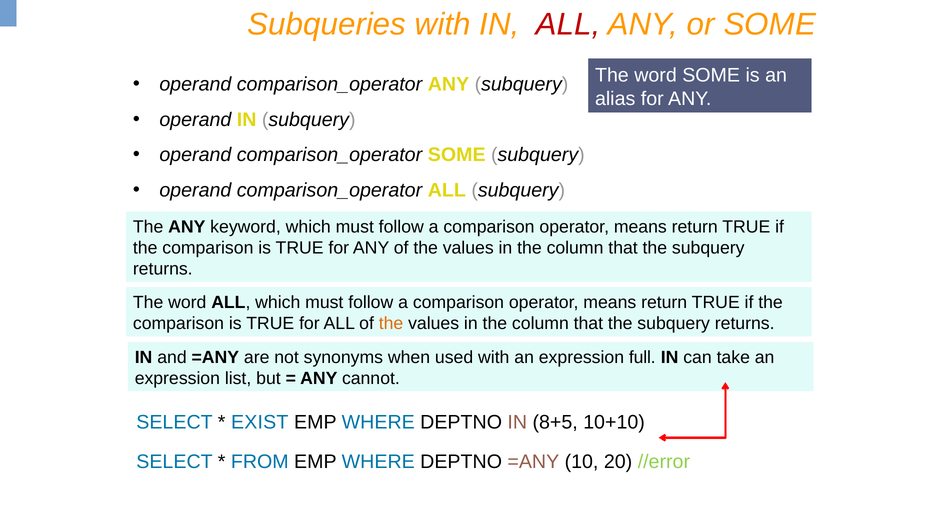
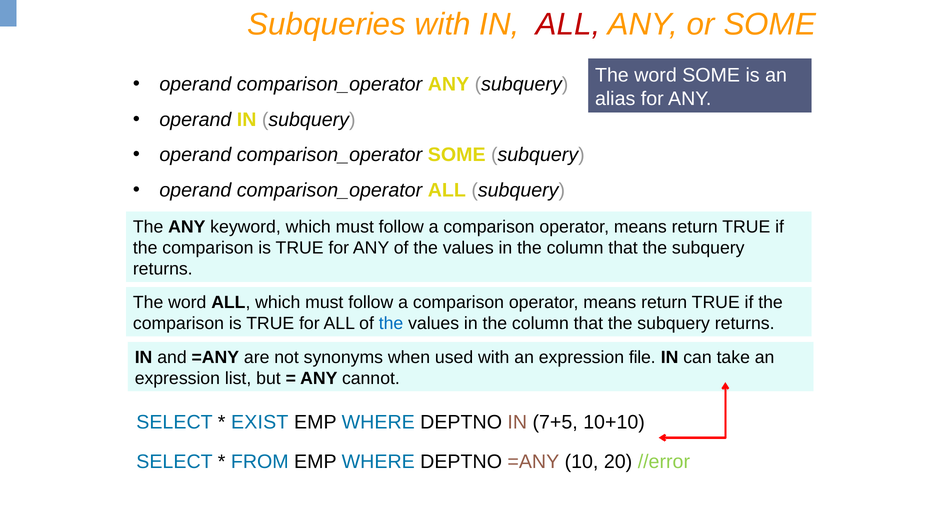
the colour: orange -> blue (391, 324)
full: full -> file (642, 357)
8+5: 8+5 -> 7+5 (555, 422)
